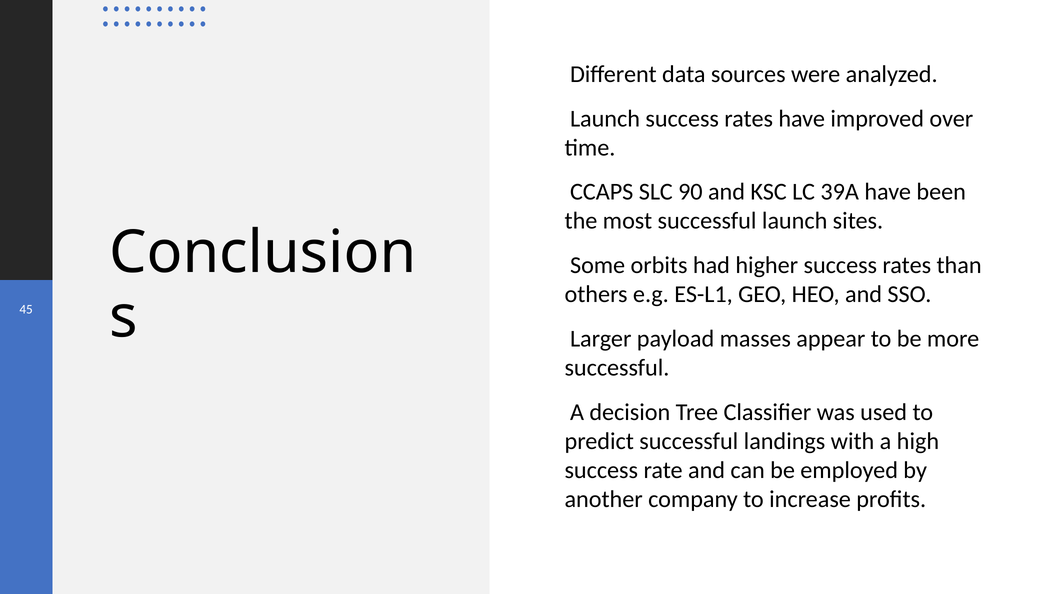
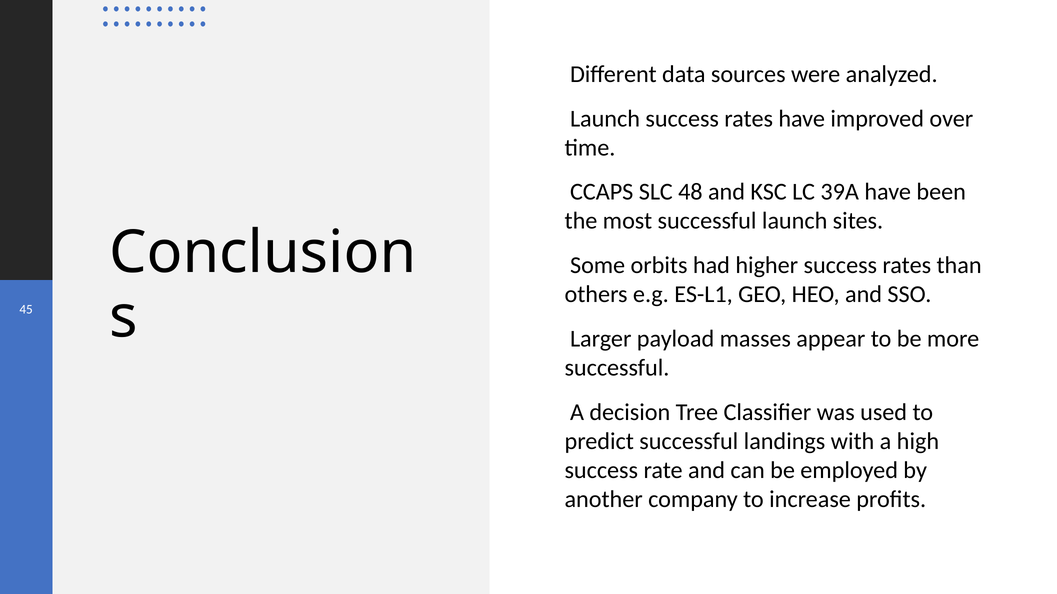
90: 90 -> 48 (690, 192)
